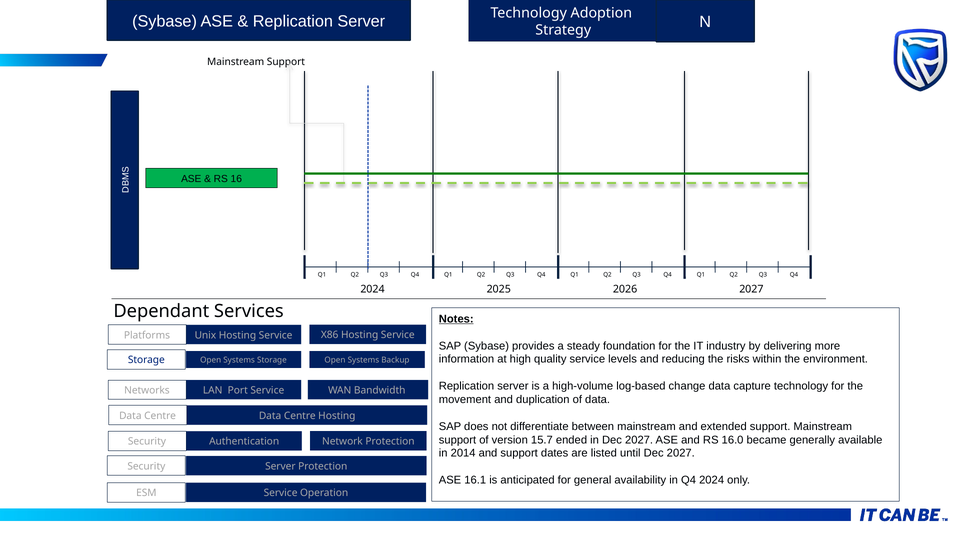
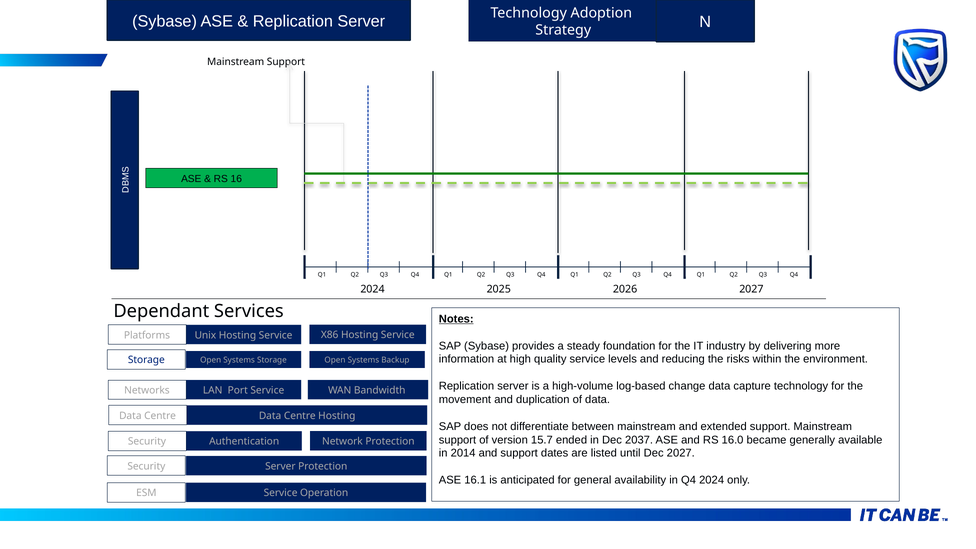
in Dec 2027: 2027 -> 2037 (639, 440)
